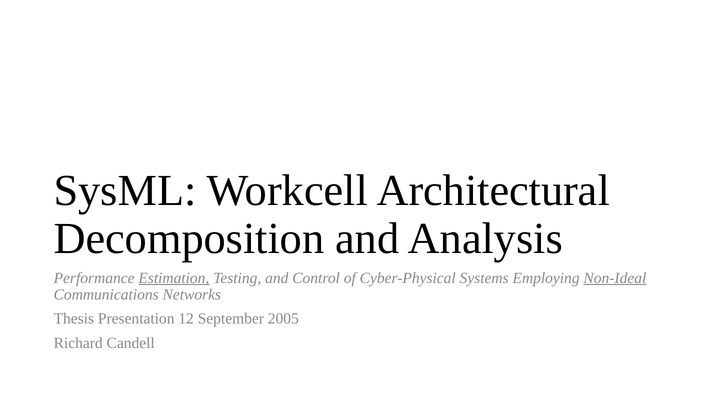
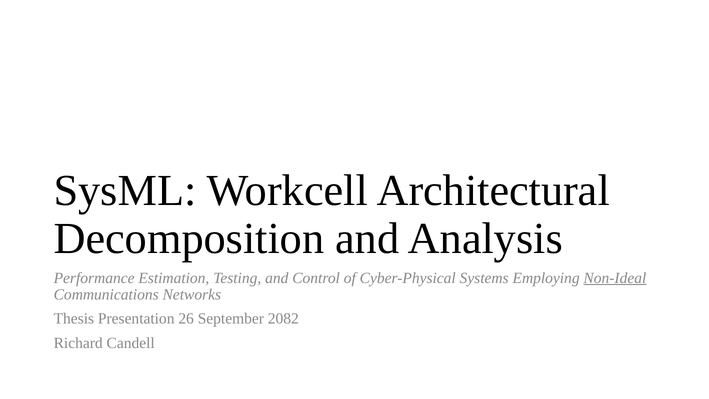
Estimation underline: present -> none (174, 278)
12: 12 -> 26 (186, 319)
2005: 2005 -> 2082 (283, 319)
